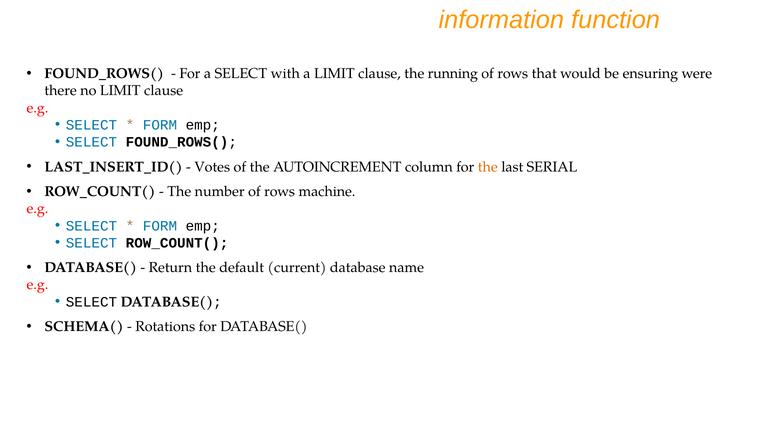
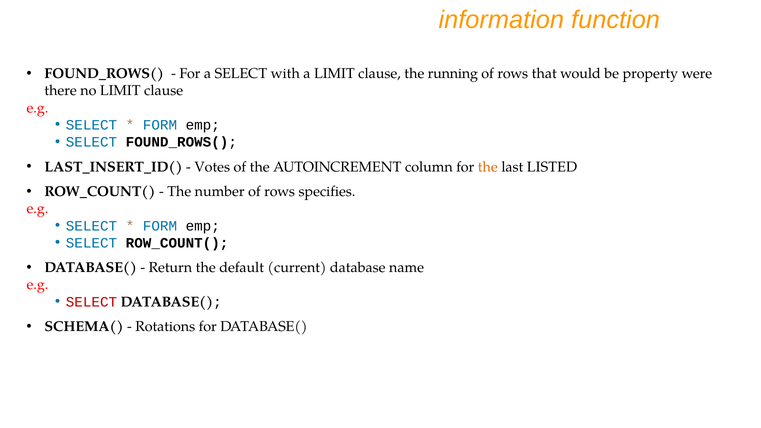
ensuring: ensuring -> property (650, 74)
SERIAL: SERIAL -> LISTED (552, 167)
machine: machine -> specifies (327, 192)
SELECT colour: black -> red (91, 302)
